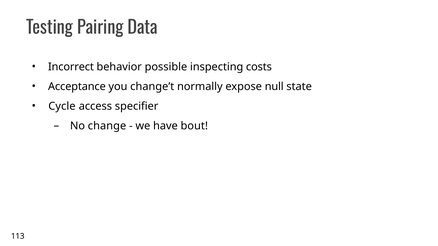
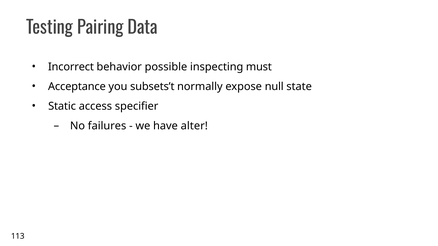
costs: costs -> must (259, 67)
change’t: change’t -> subsets’t (152, 87)
Cycle: Cycle -> Static (62, 106)
change: change -> failures (107, 126)
bout: bout -> alter (194, 126)
